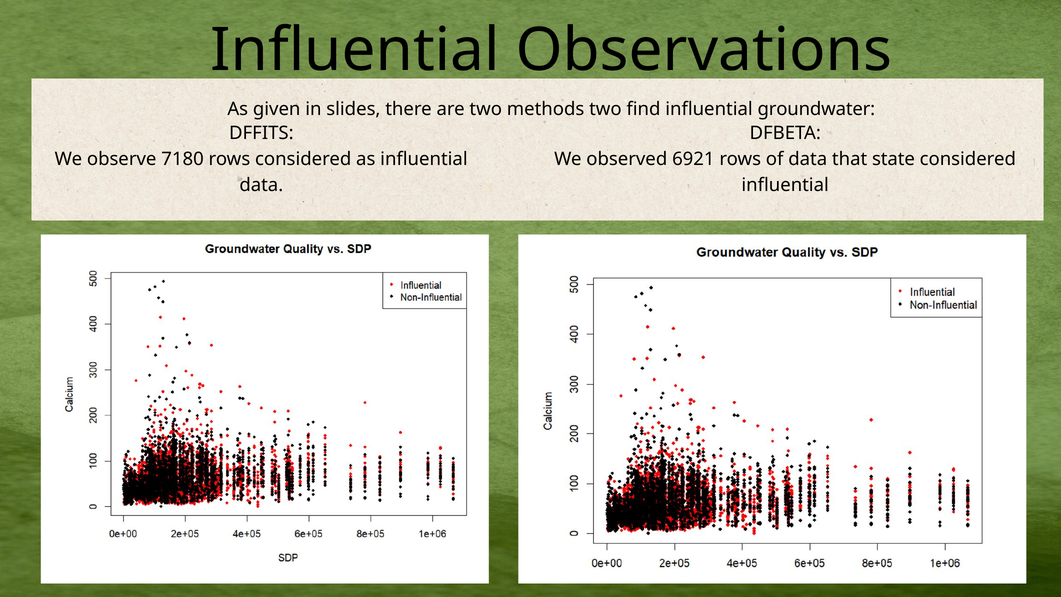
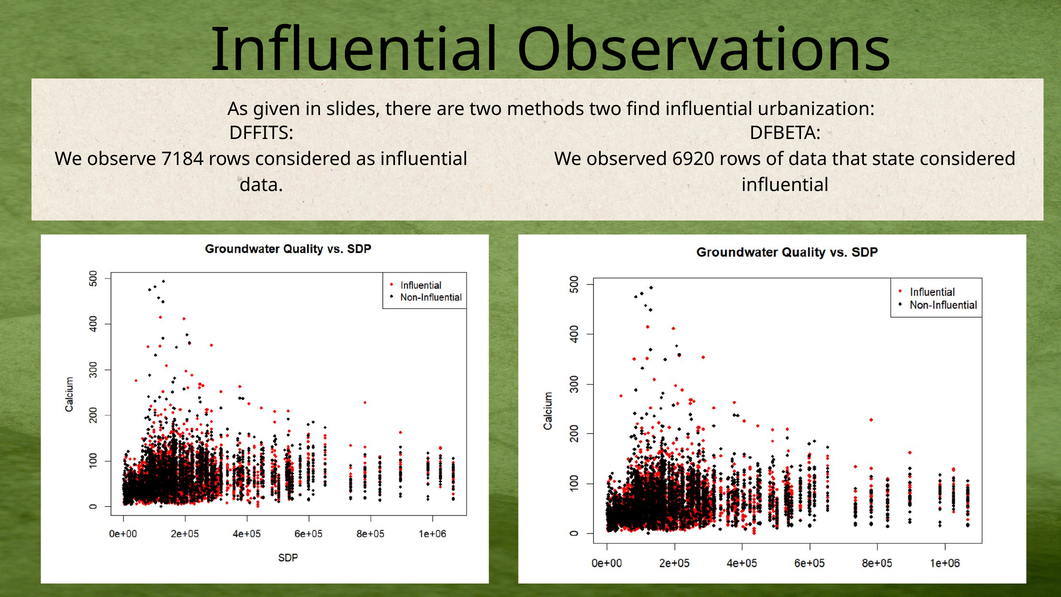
groundwater: groundwater -> urbanization (816, 109)
7180: 7180 -> 7184 (183, 159)
6921: 6921 -> 6920 (693, 159)
